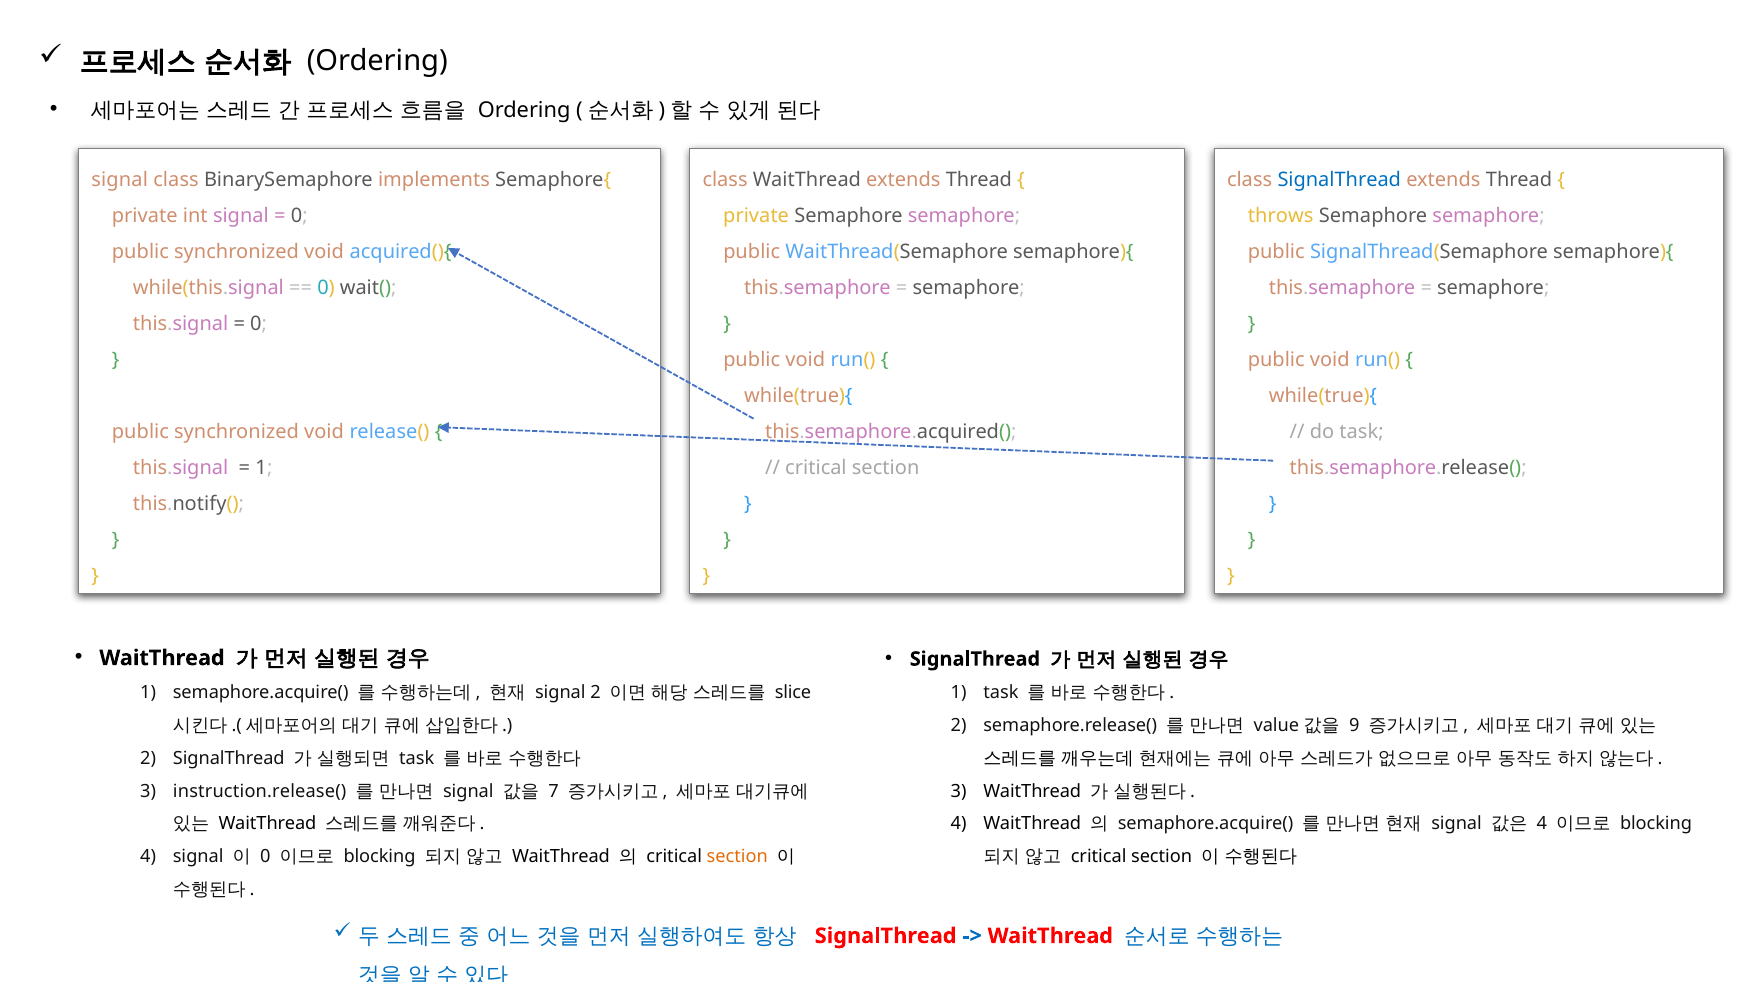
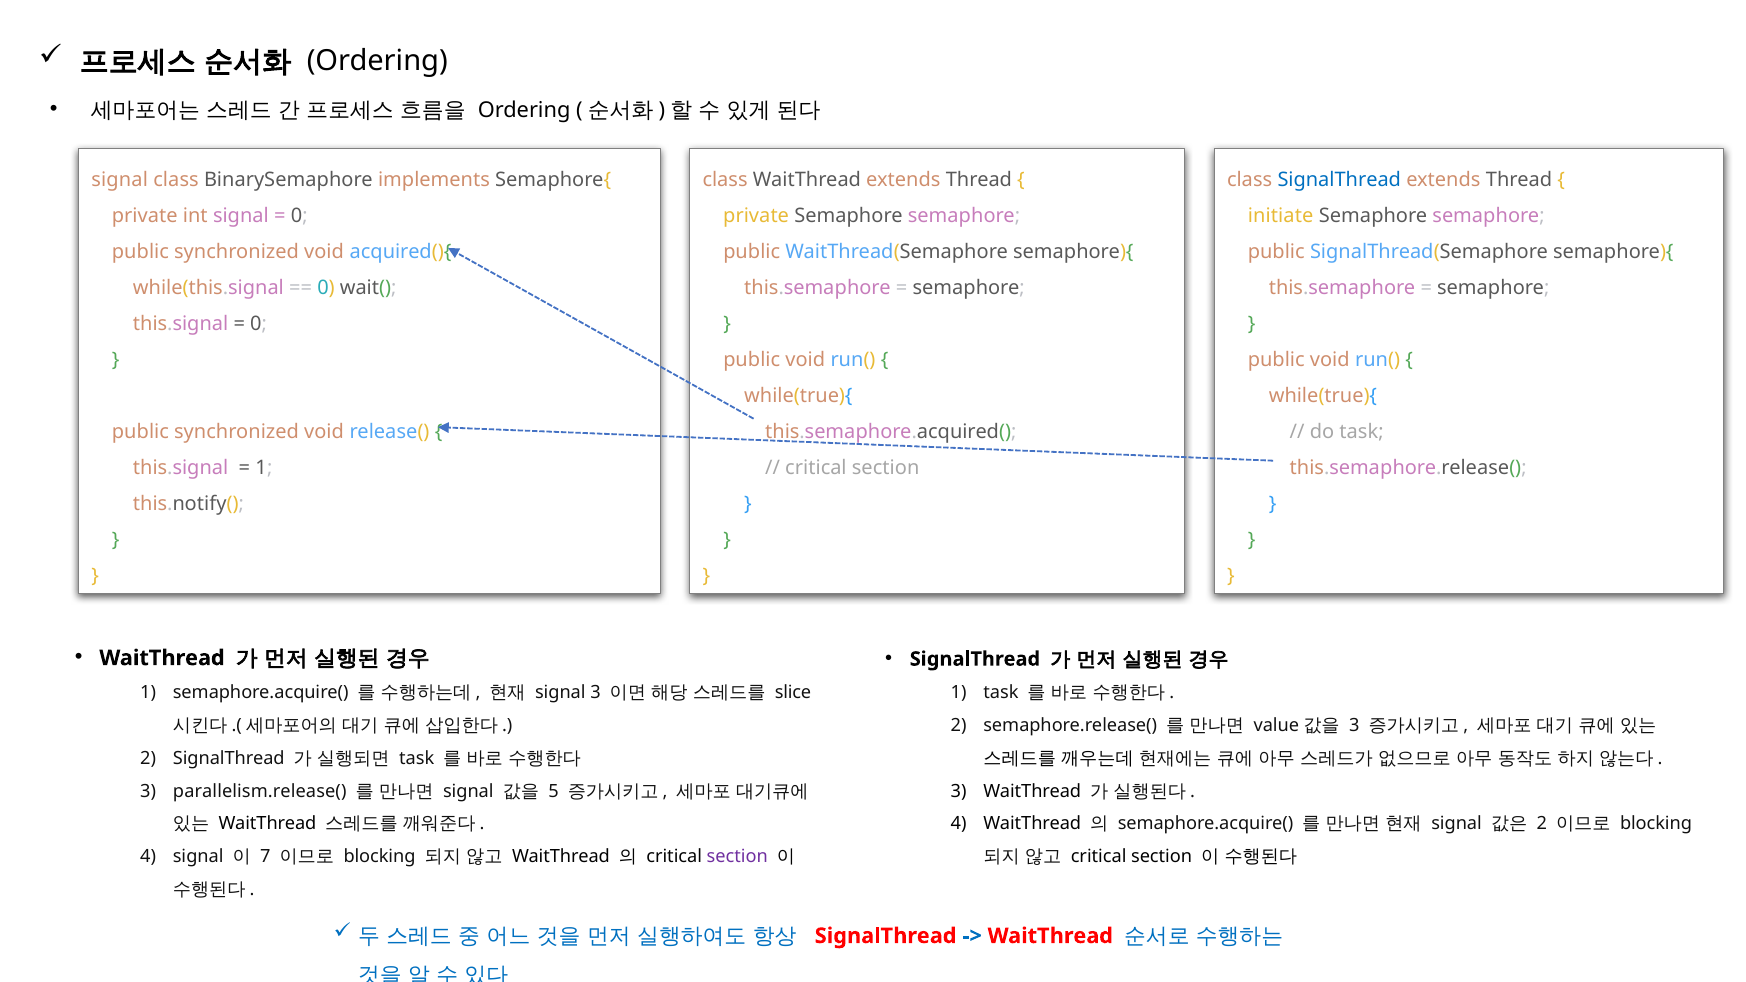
throws: throws -> initiate (1281, 216)
signal 2: 2 -> 3 (596, 693)
9: 9 -> 3 (1354, 726)
instruction.release(: instruction.release( -> parallelism.release( (260, 791)
7: 7 -> 5 (554, 791)
4: 4 -> 2 (1542, 824)
0: 0 -> 7 (265, 857)
section colour: orange -> purple (737, 857)
